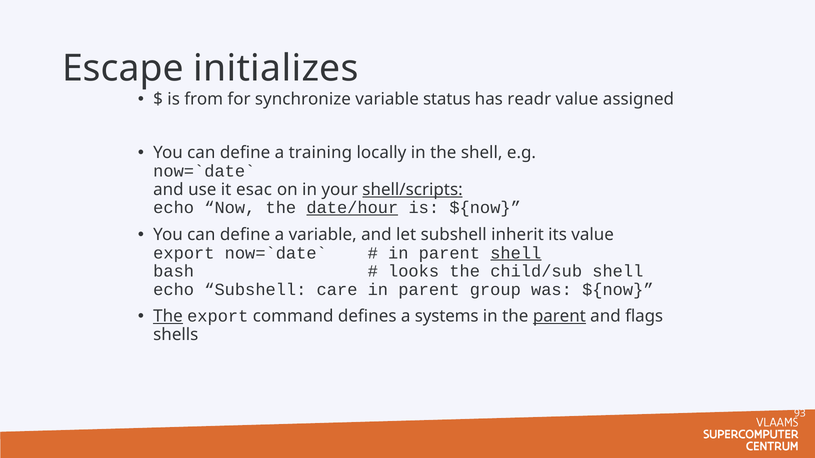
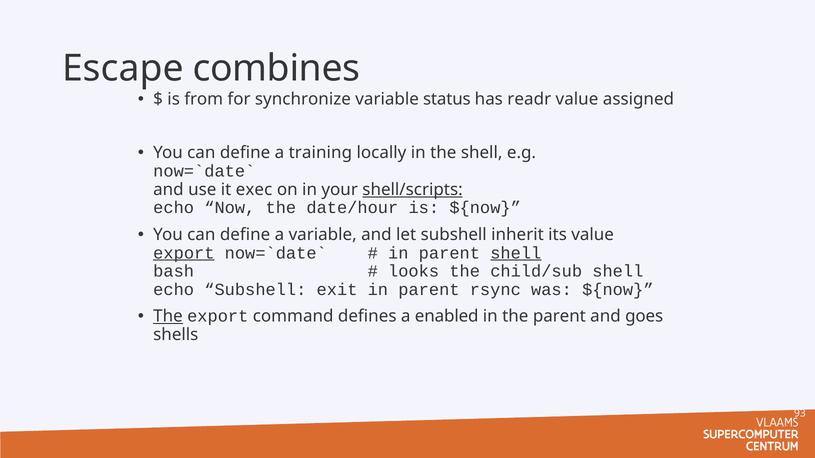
initializes: initializes -> combines (276, 68)
esac: esac -> exec (254, 190)
date/hour underline: present -> none (352, 208)
export underline: none -> present (184, 253)
care: care -> exit (337, 290)
group: group -> rsync (495, 290)
systems: systems -> enabled (447, 317)
parent underline: present -> none (559, 317)
flags: flags -> goes (644, 317)
